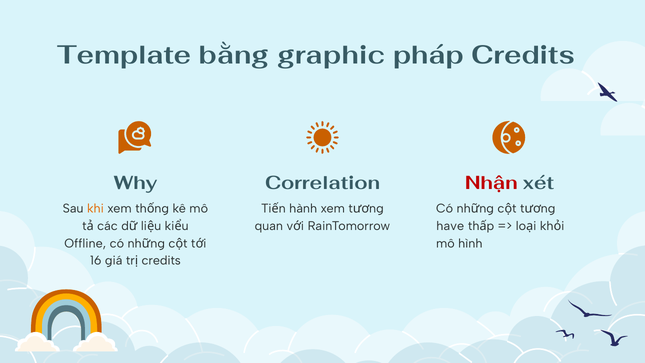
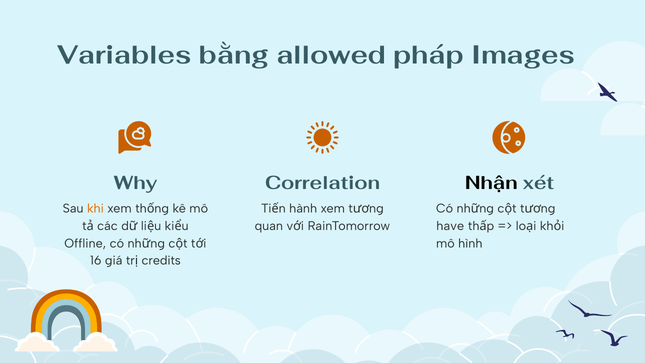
Template: Template -> Variables (124, 55)
graphic: graphic -> allowed (331, 55)
pháp Credits: Credits -> Images (523, 55)
Nhận colour: red -> black (491, 183)
